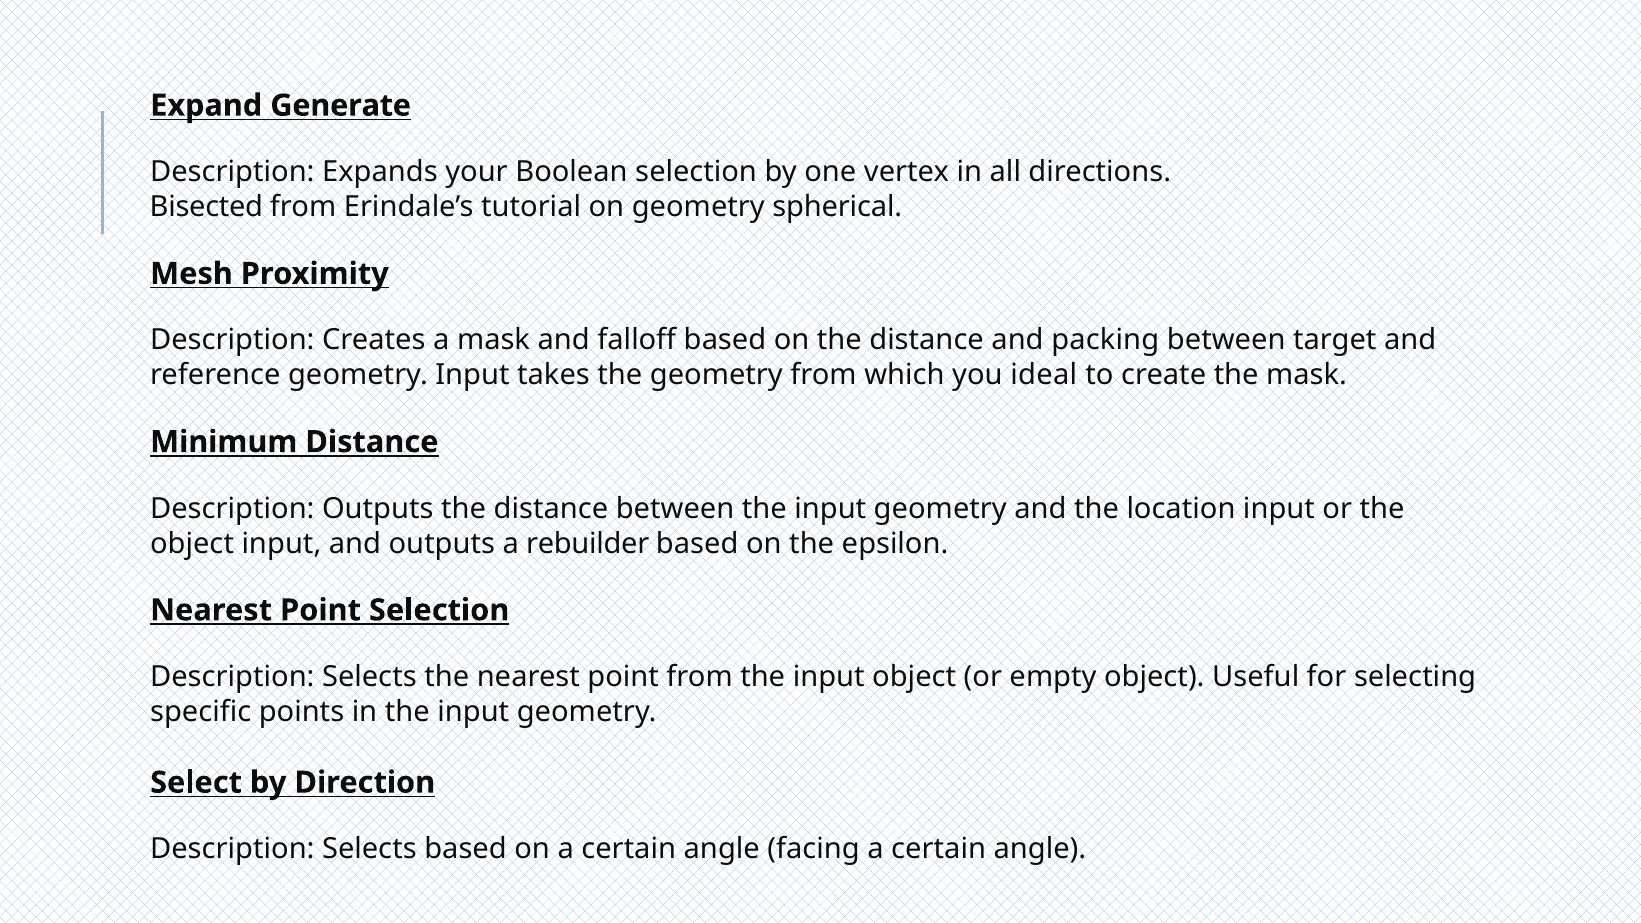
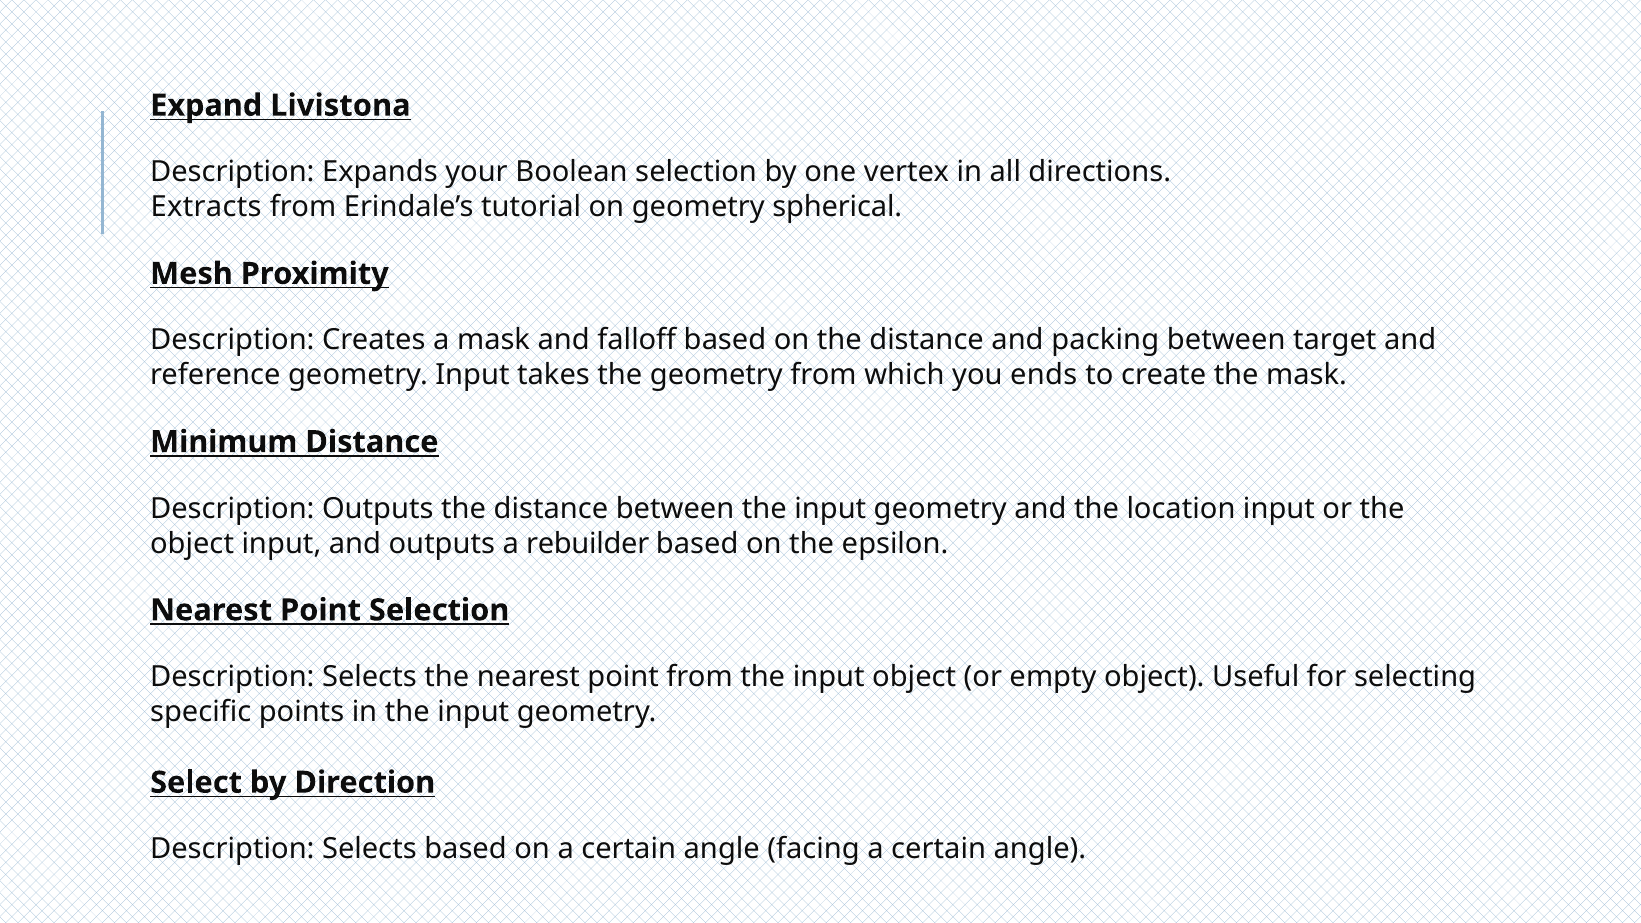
Generate: Generate -> Livistona (340, 106)
Bisected: Bisected -> Extracts (206, 207)
ideal: ideal -> ends (1044, 375)
